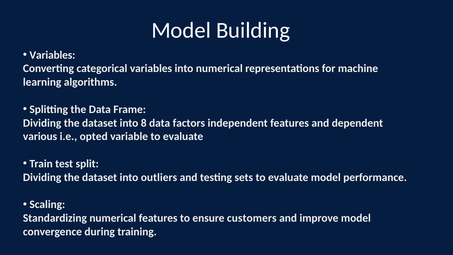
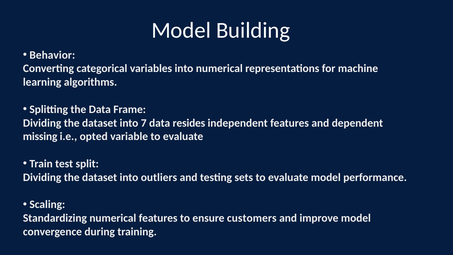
Variables: Variables -> Behavior (52, 55)
8: 8 -> 7 (144, 123)
factors: factors -> resides (189, 123)
various: various -> missing (40, 136)
